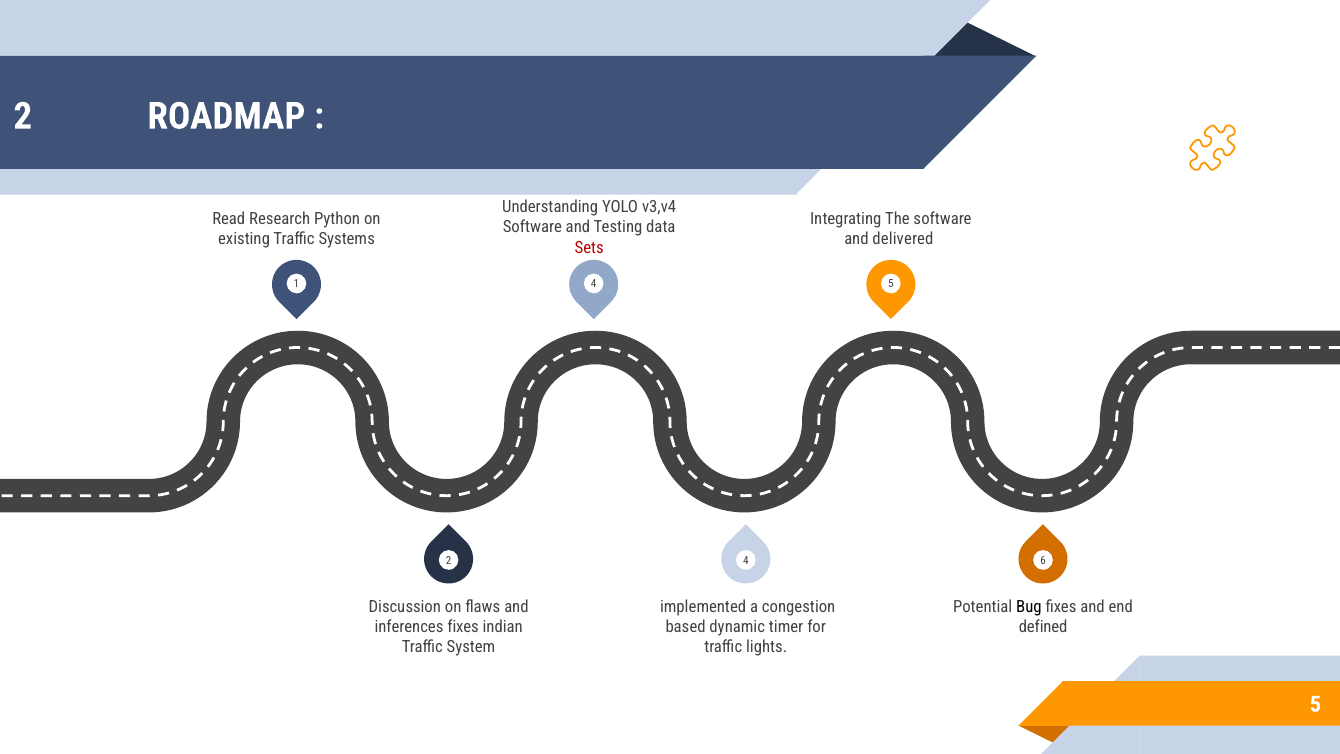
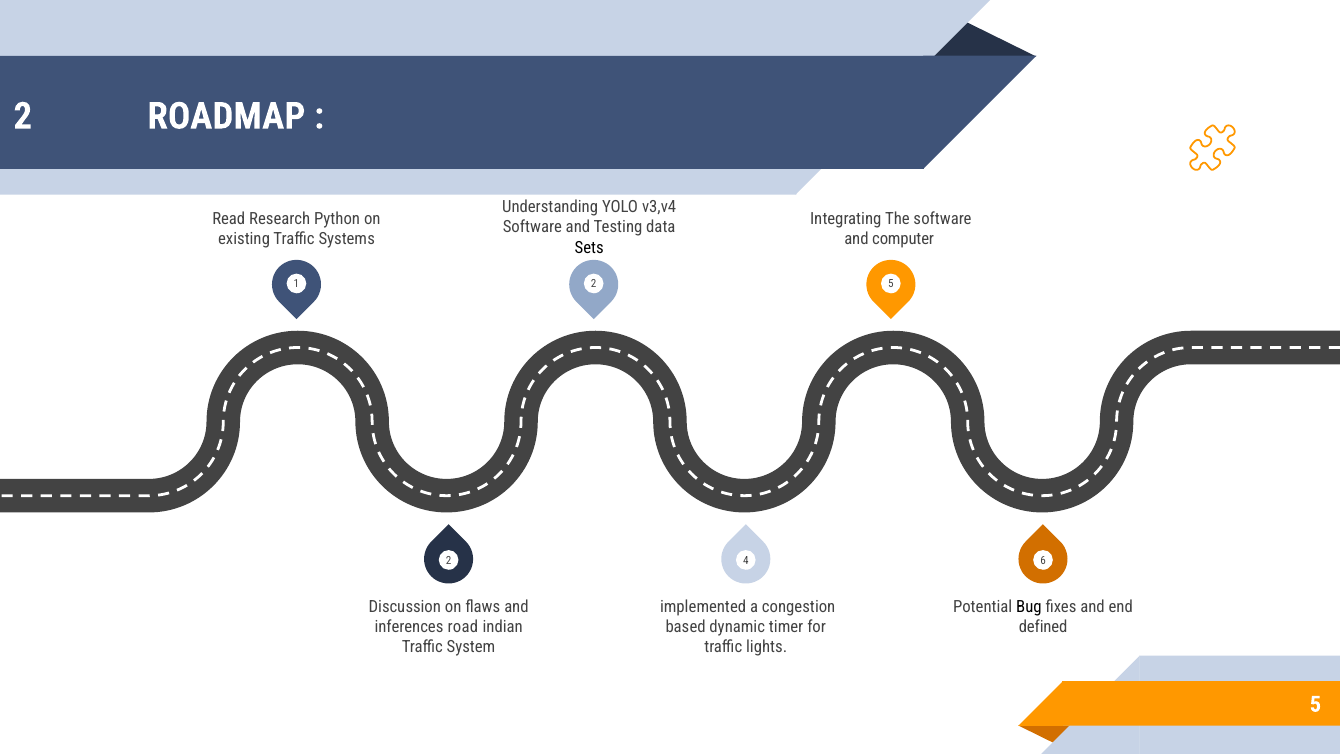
delivered: delivered -> computer (903, 239)
Sets colour: red -> black (589, 247)
1 4: 4 -> 2 (594, 284)
inferences fixes: fixes -> road (463, 627)
